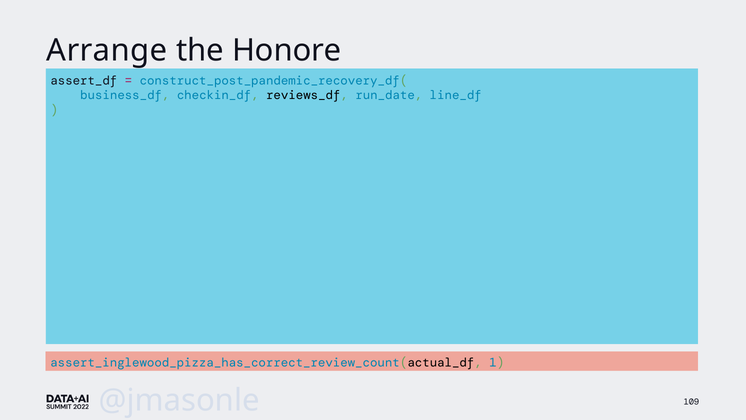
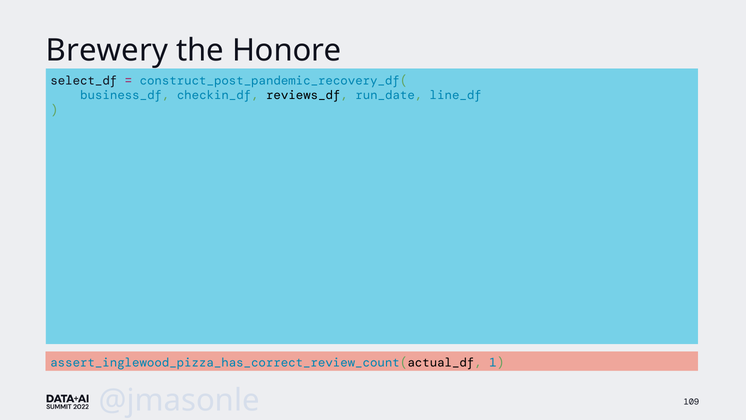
Arrange: Arrange -> Brewery (107, 50)
assert_df: assert_df -> select_df (84, 80)
